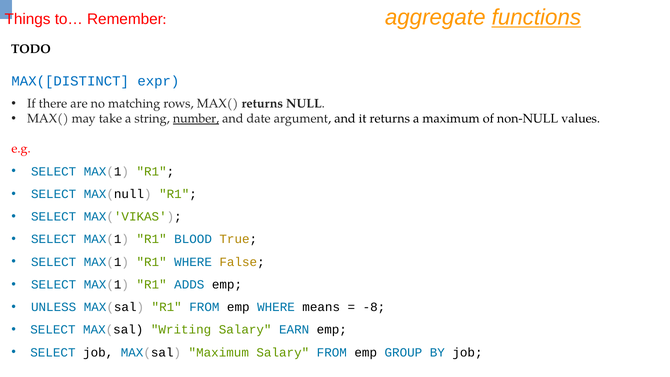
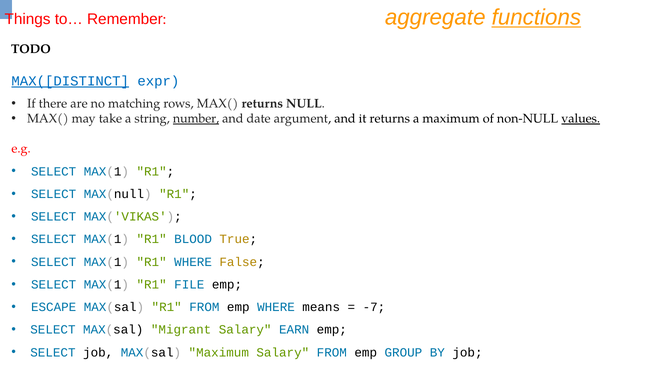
MAX([DISTINCT underline: none -> present (70, 81)
values underline: none -> present (581, 119)
ADDS: ADDS -> FILE (189, 284)
UNLESS: UNLESS -> ESCAPE (54, 307)
-8: -8 -> -7 (374, 307)
Writing: Writing -> Migrant (181, 330)
